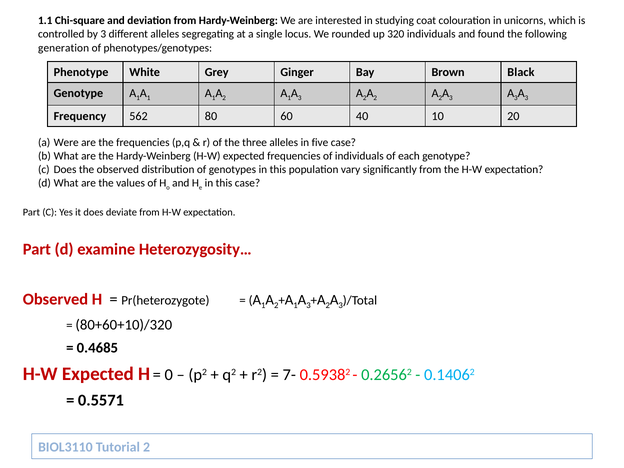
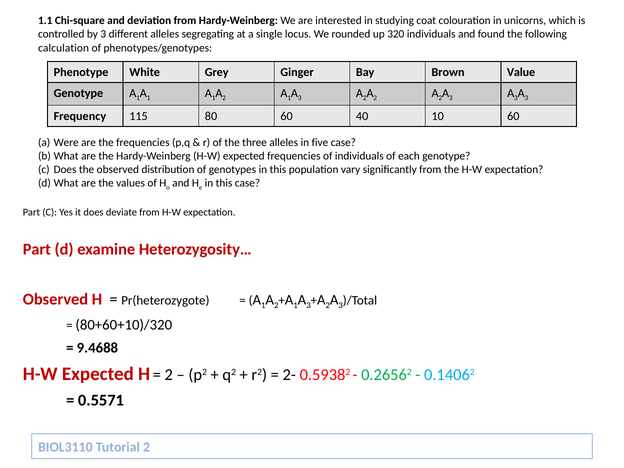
generation: generation -> calculation (64, 48)
Black: Black -> Value (521, 72)
562: 562 -> 115 (139, 116)
10 20: 20 -> 60 (513, 116)
0.4685: 0.4685 -> 9.4688 (97, 348)
0: 0 -> 2 (169, 375)
7-: 7- -> 2- (289, 375)
